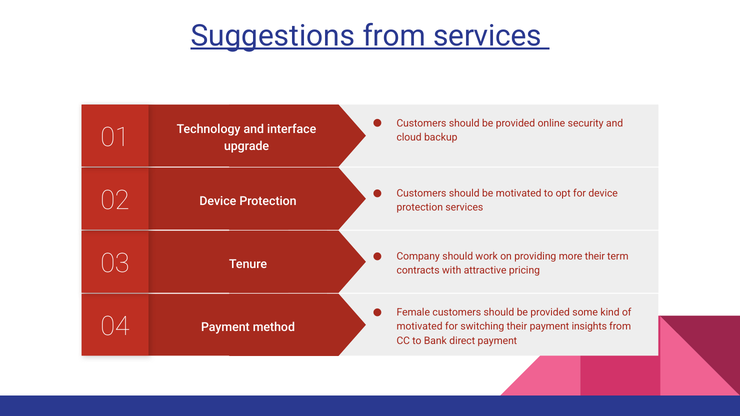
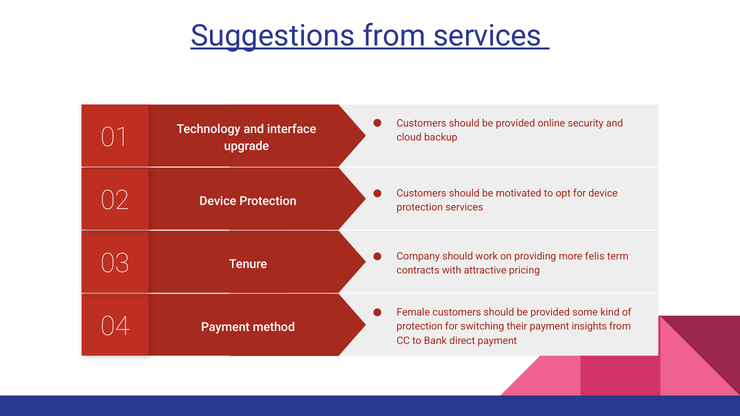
more their: their -> felis (595, 256)
motivated: motivated -> protection (420, 327)
